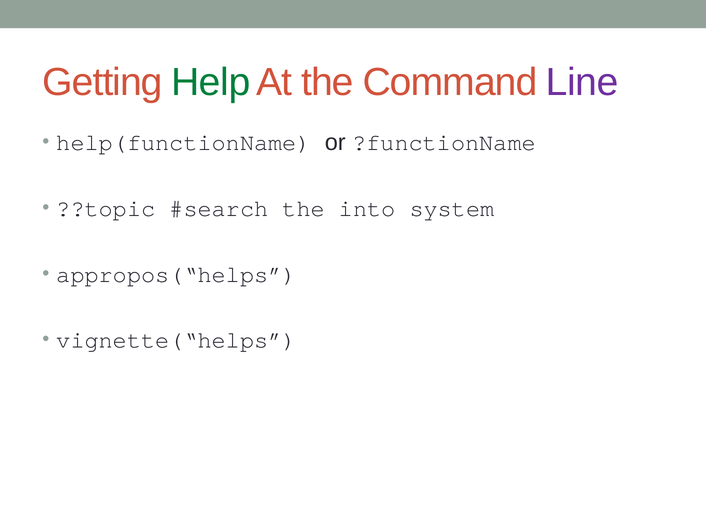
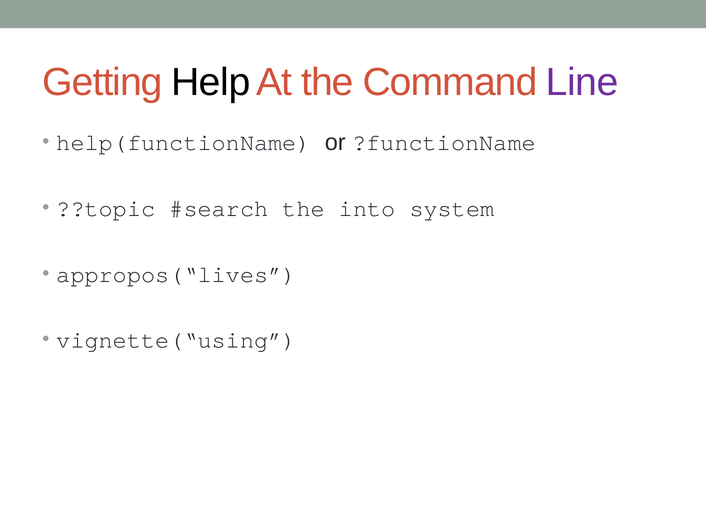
Help colour: green -> black (211, 82)
appropos(“helps: appropos(“helps -> appropos(“lives (177, 275)
vignette(“helps: vignette(“helps -> vignette(“using (177, 340)
